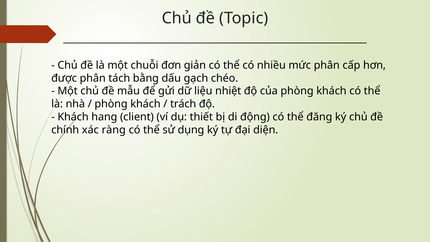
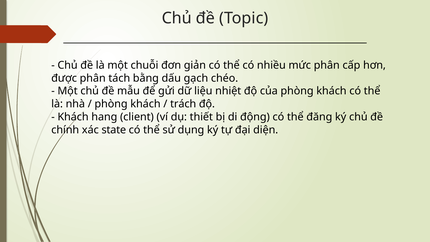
ràng: ràng -> state (114, 130)
